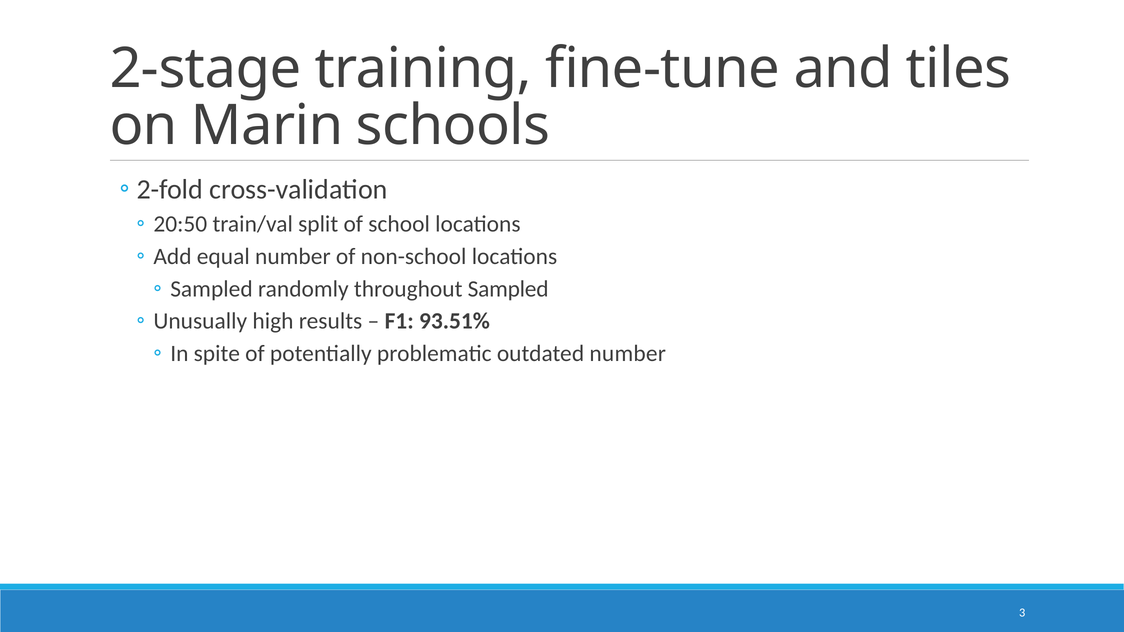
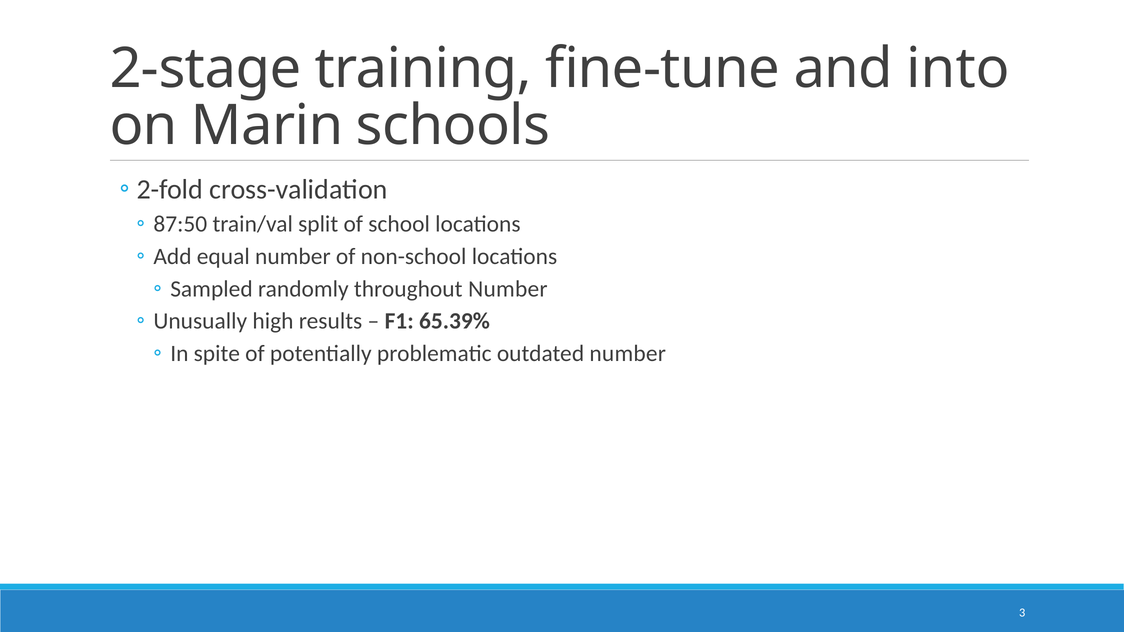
tiles: tiles -> into (958, 69)
20:50: 20:50 -> 87:50 (180, 224)
throughout Sampled: Sampled -> Number (508, 289)
93.51%: 93.51% -> 65.39% (454, 321)
